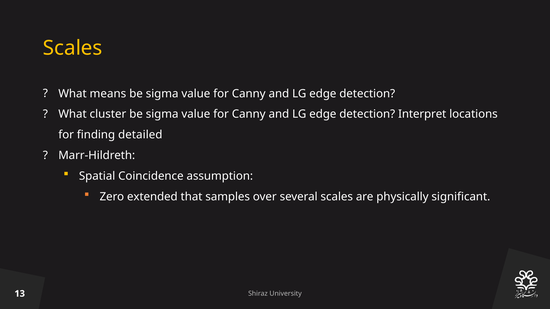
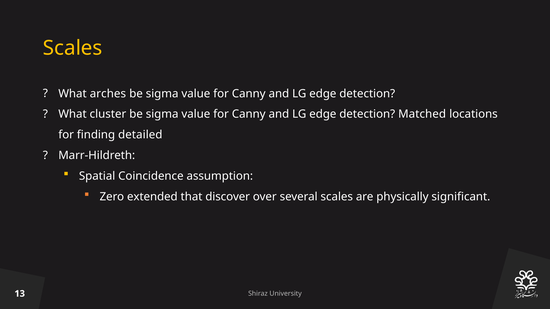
means: means -> arches (108, 94)
Interpret: Interpret -> Matched (422, 114)
samples: samples -> discover (228, 197)
